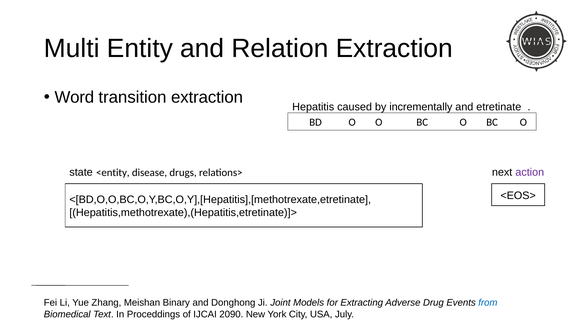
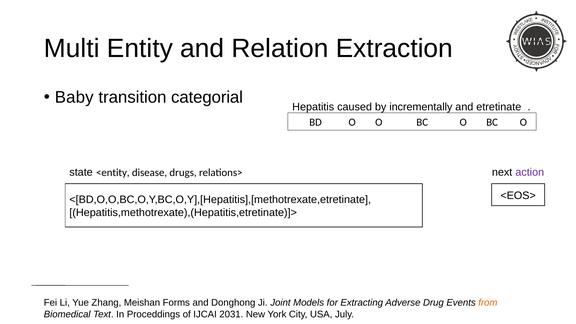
Word: Word -> Baby (74, 97)
transition extraction: extraction -> categorial (207, 97)
Binary: Binary -> Forms (176, 303)
from colour: blue -> orange (488, 303)
2090: 2090 -> 2031 (231, 314)
